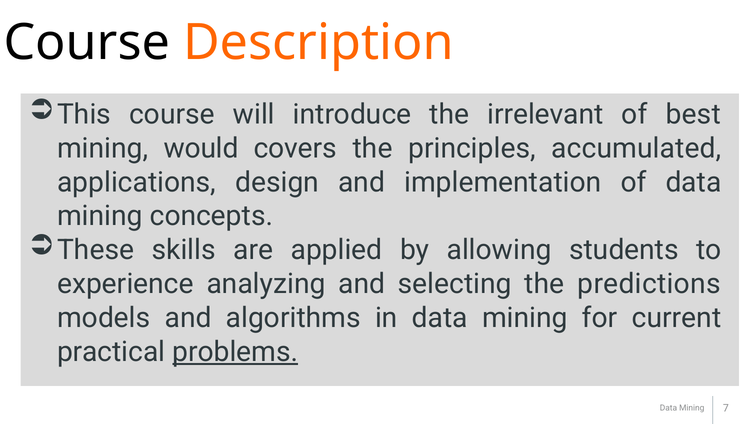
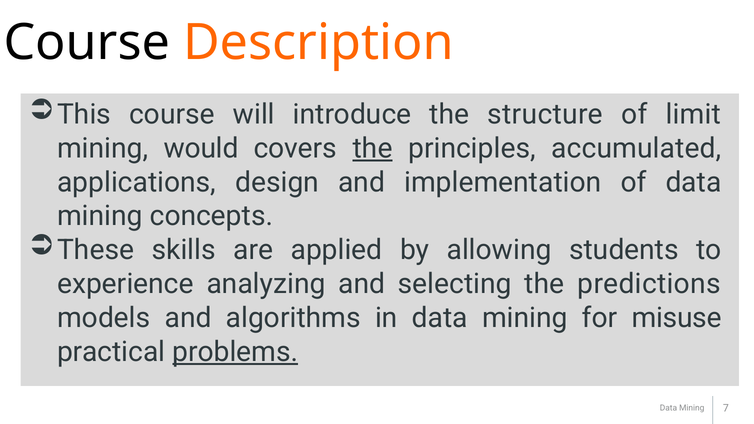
irrelevant: irrelevant -> structure (545, 114)
best: best -> limit (693, 114)
the underline: none -> present (373, 148)
current: current -> misuse (677, 318)
